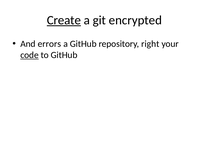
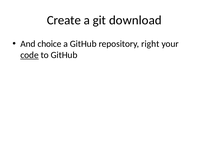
Create underline: present -> none (64, 20)
encrypted: encrypted -> download (135, 20)
errors: errors -> choice (49, 44)
